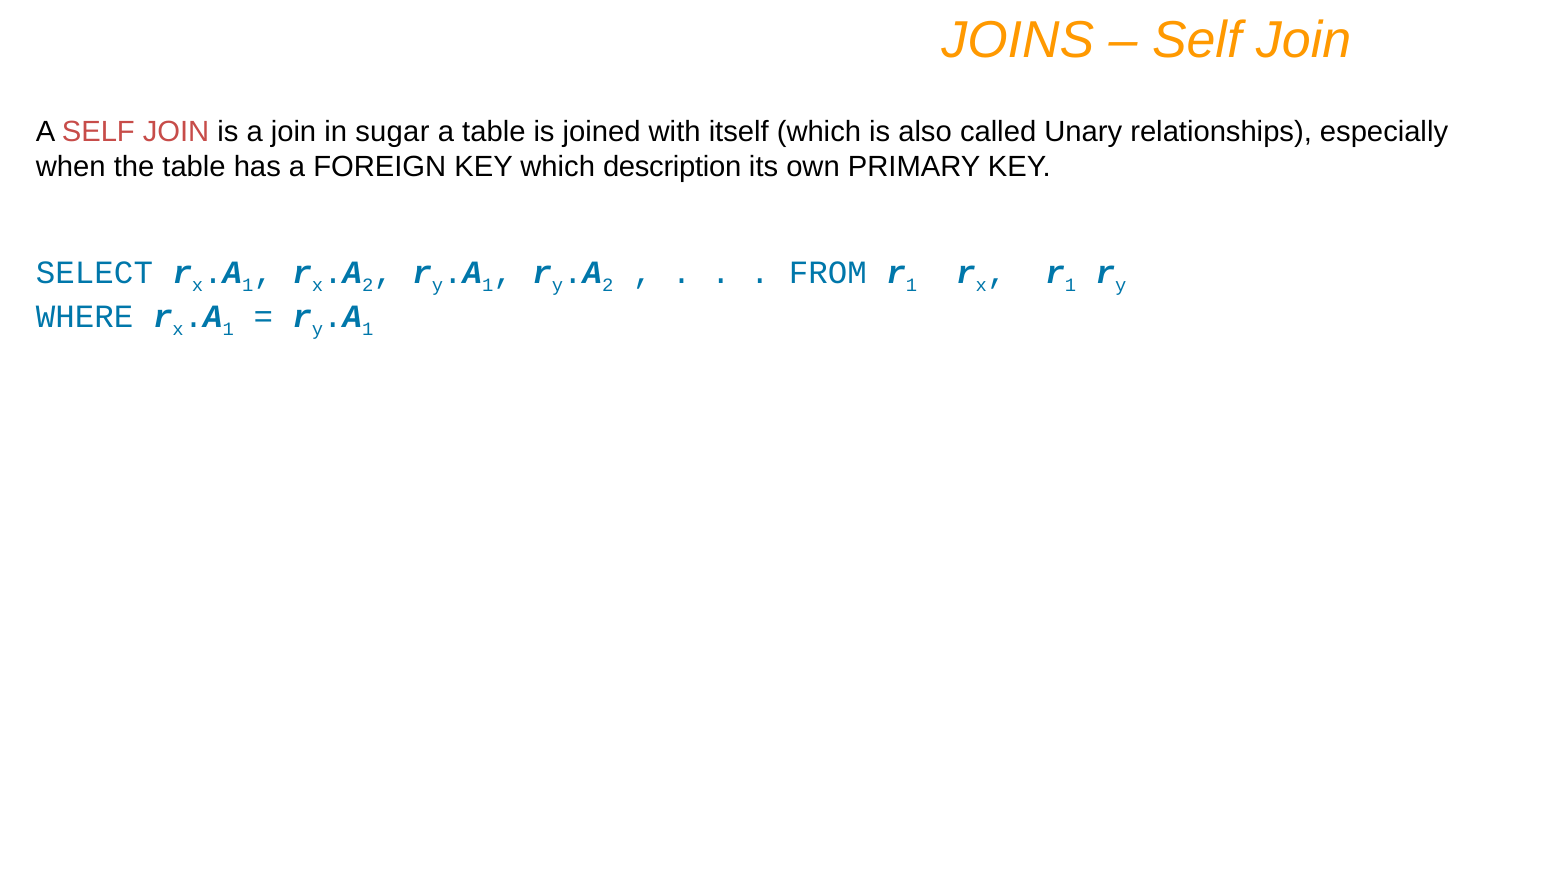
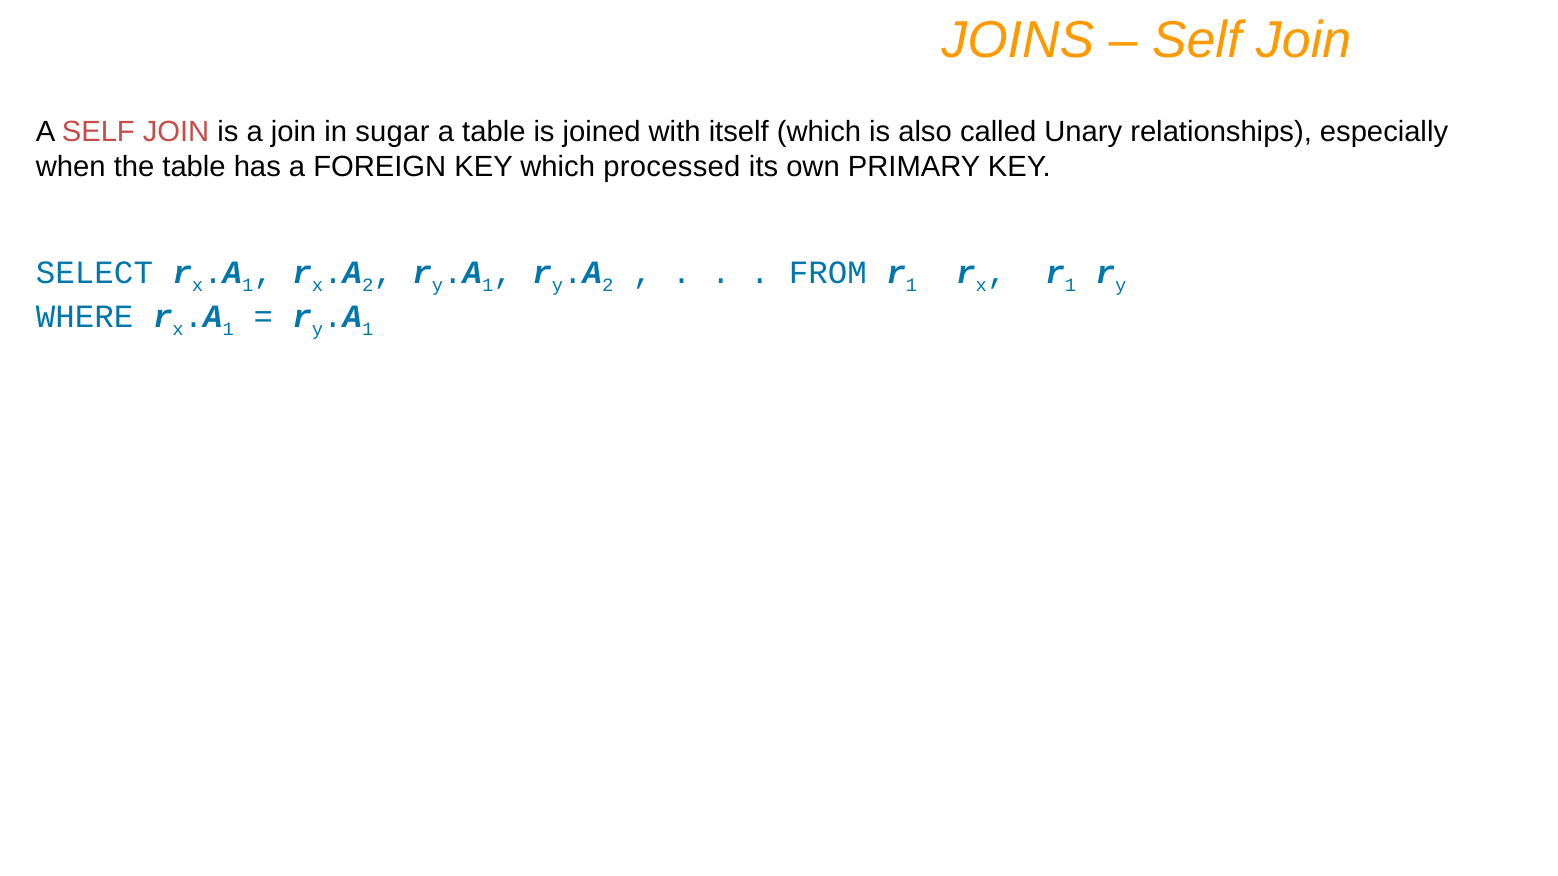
description: description -> processed (672, 167)
